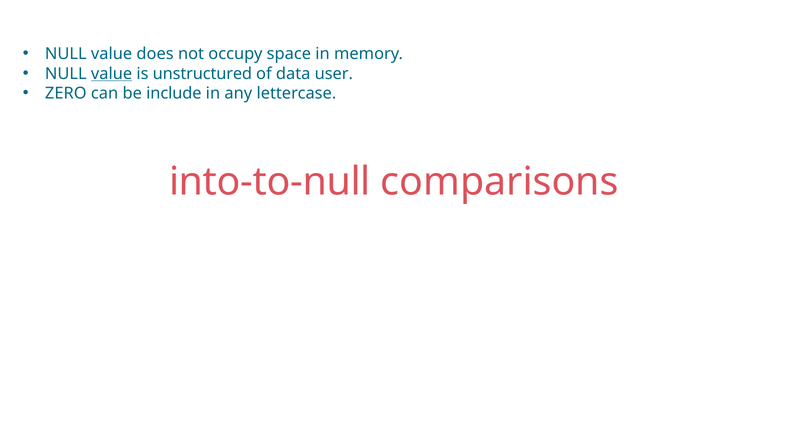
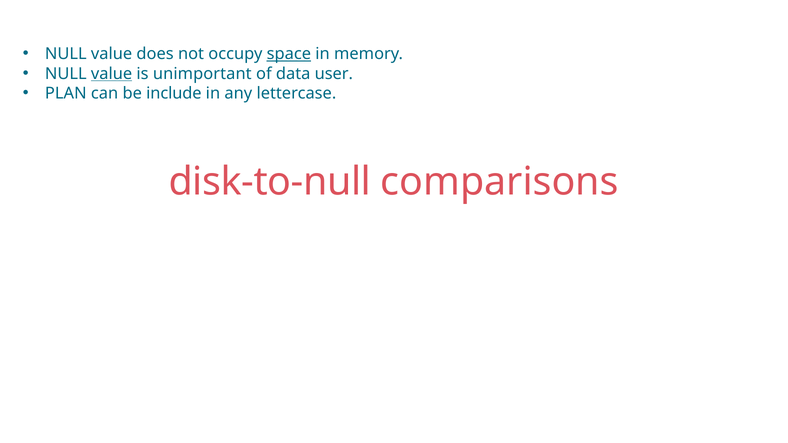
space underline: none -> present (289, 54)
unstructured: unstructured -> unimportant (202, 74)
ZERO: ZERO -> PLAN (66, 93)
into-to-null: into-to-null -> disk-to-null (270, 182)
